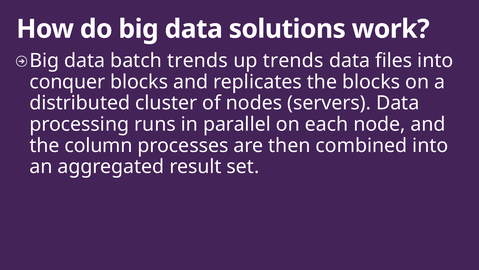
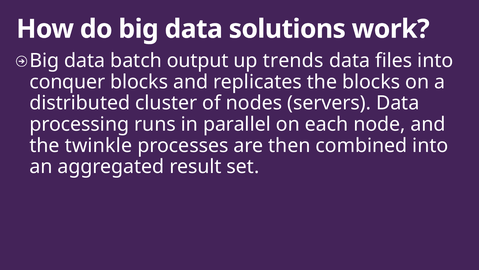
batch trends: trends -> output (198, 61)
column: column -> twinkle (98, 145)
